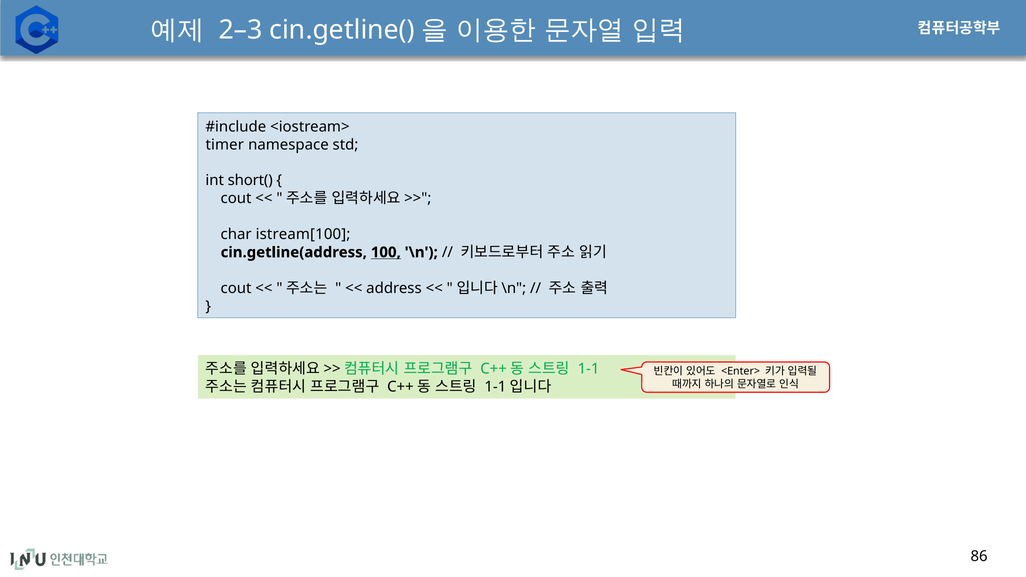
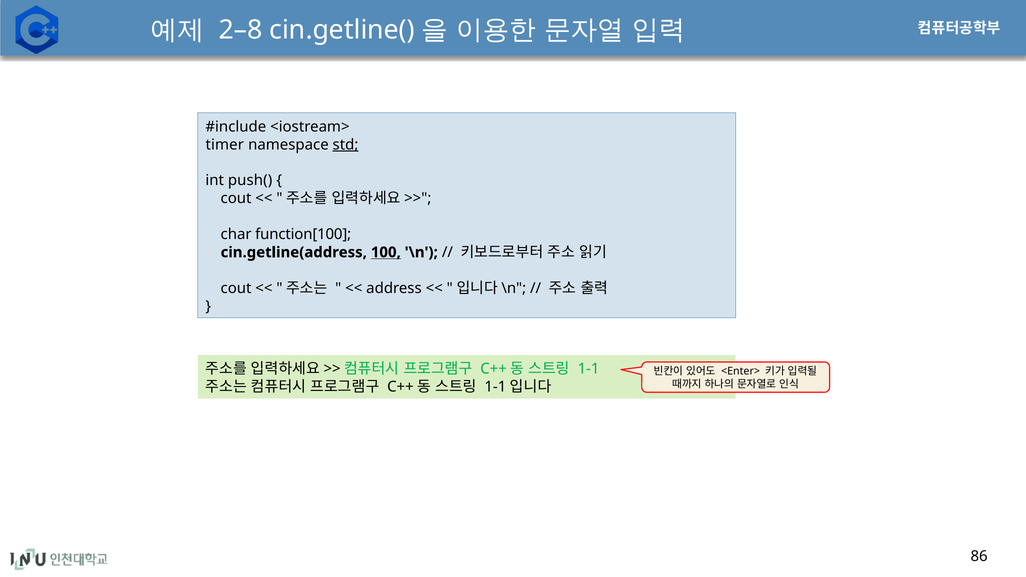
2–3: 2–3 -> 2–8 (241, 30)
std underline: none -> present (345, 145)
short(: short( -> push( (250, 181)
istream[100: istream[100 -> function[100 (303, 234)
